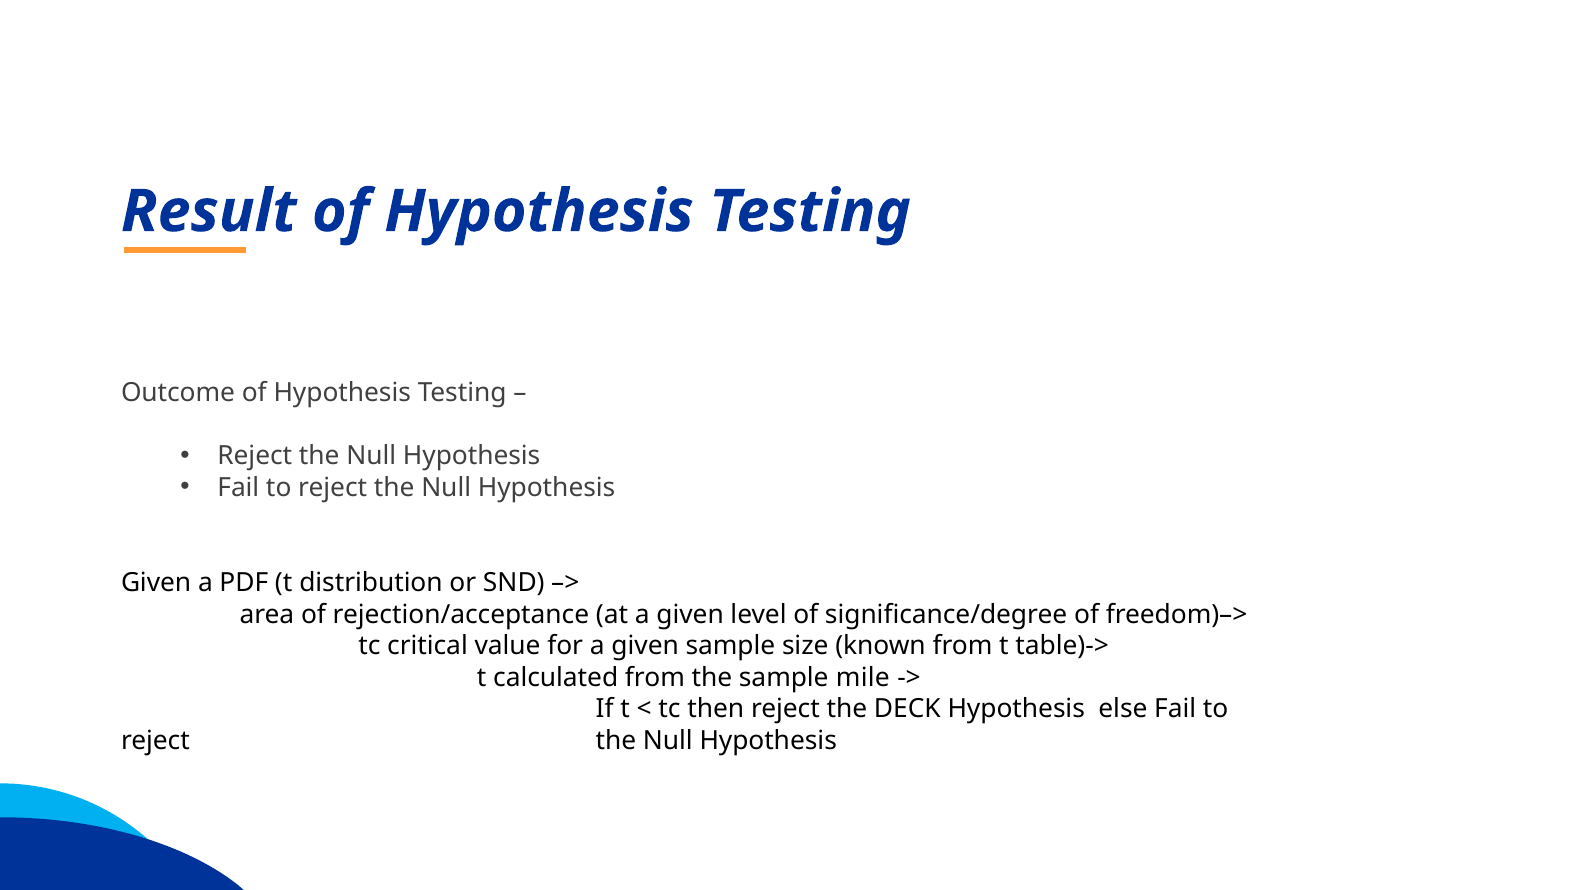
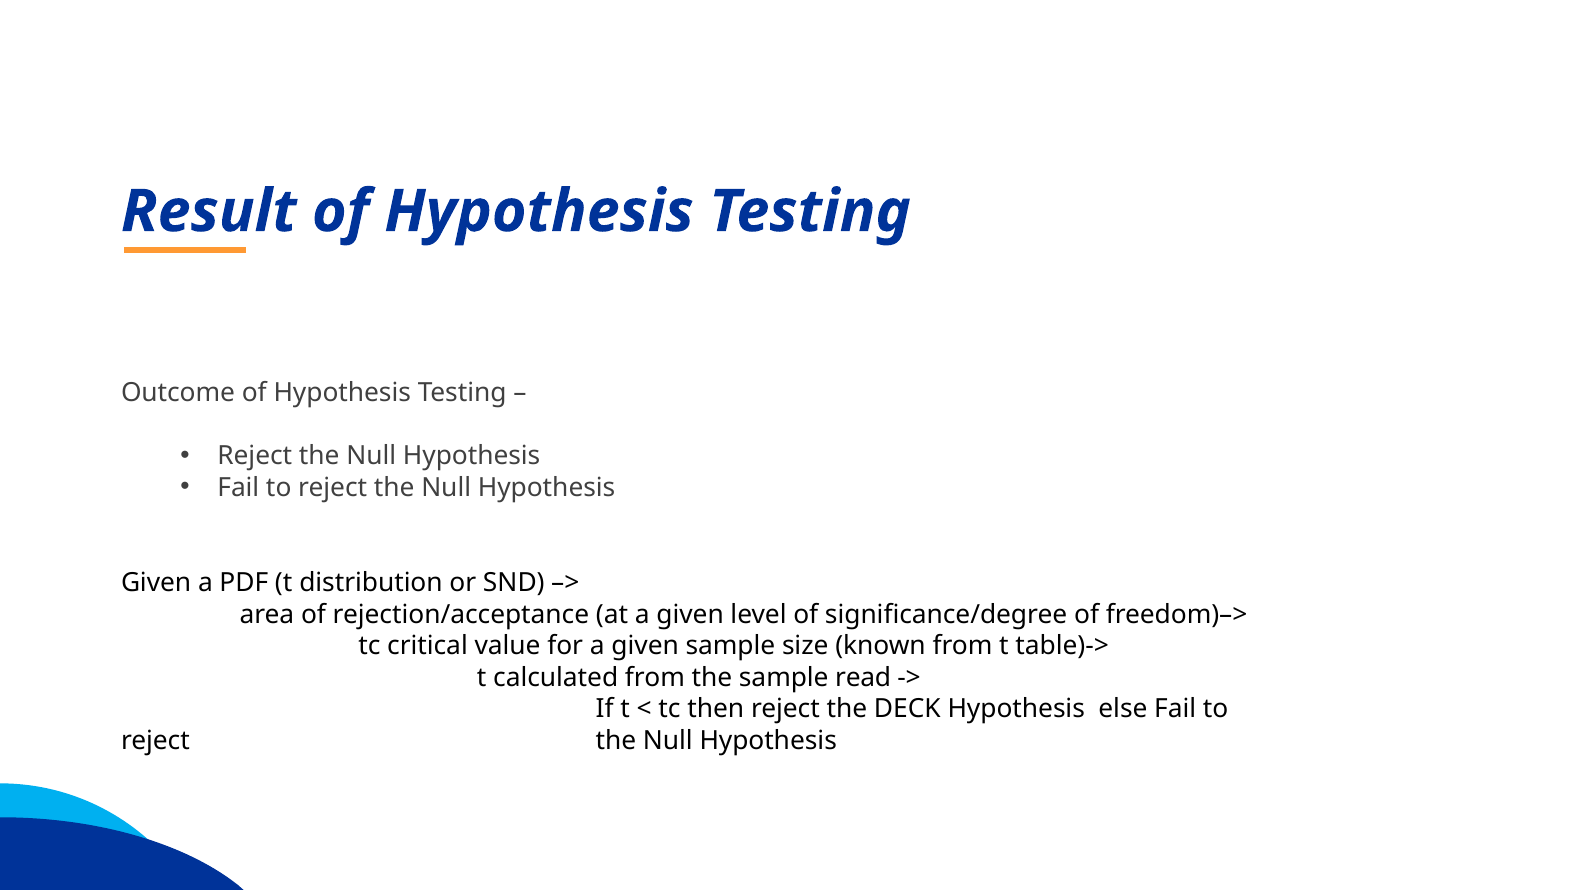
mile: mile -> read (863, 678)
